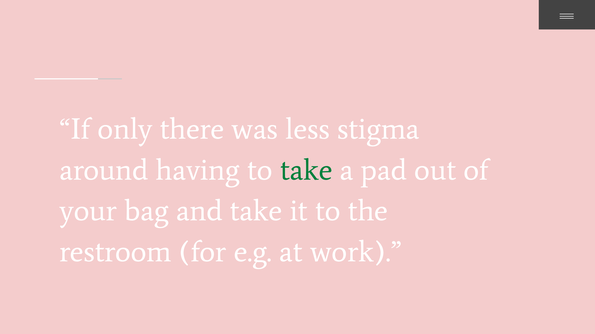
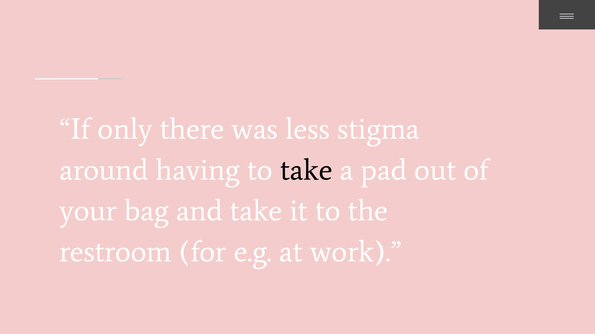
take colour: green -> black (306, 170)
